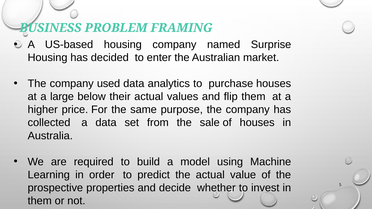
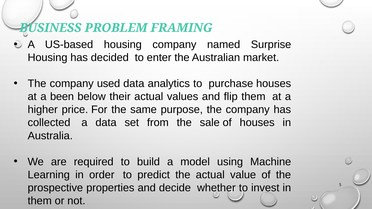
large: large -> been (62, 97)
